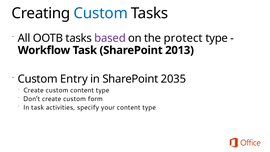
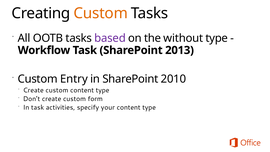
Custom colour: blue -> orange (101, 13)
protect: protect -> without (183, 38)
2035: 2035 -> 2010 (173, 79)
